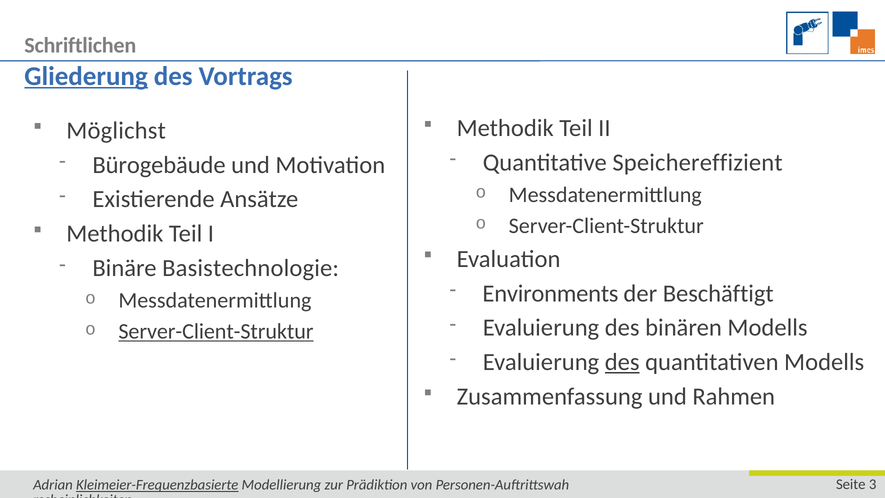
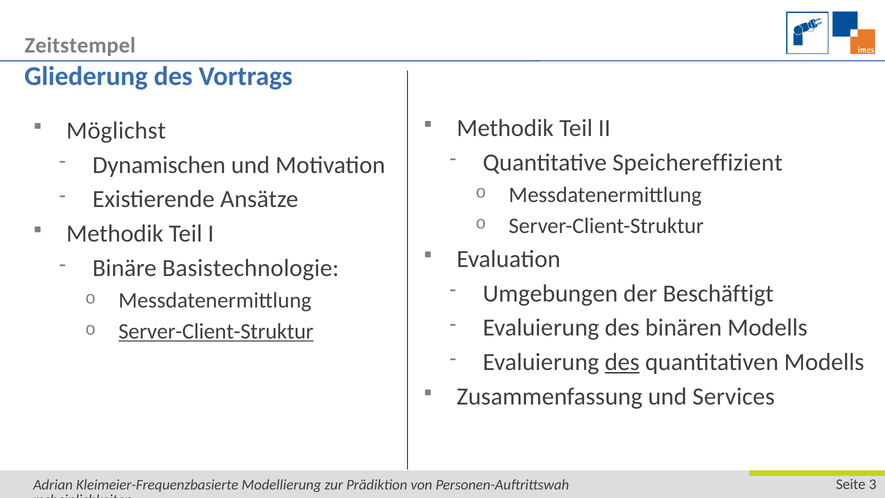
Schriftlichen: Schriftlichen -> Zeitstempel (80, 45)
Gliederung underline: present -> none (86, 76)
Bürogebäude: Bürogebäude -> Dynamischen (159, 165)
Environments: Environments -> Umgebungen (550, 293)
Rahmen: Rahmen -> Services (734, 397)
Kleimeier-Frequenzbasierte underline: present -> none (157, 485)
